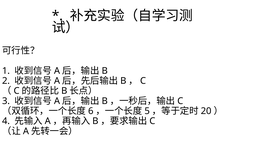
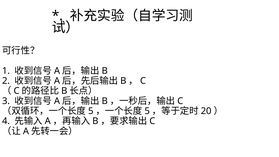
6: 6 -> 5 (91, 111)
